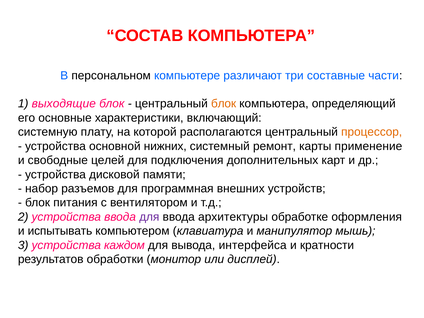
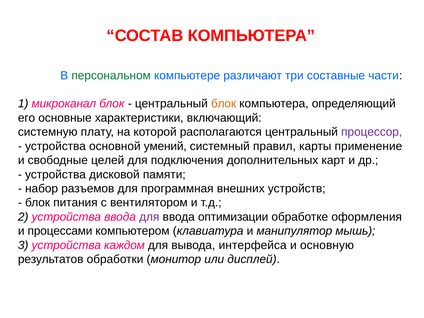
персональном colour: black -> green (111, 75)
выходящие: выходящие -> микроканал (64, 104)
процессор colour: orange -> purple (372, 132)
нижних: нижних -> умений (165, 146)
ремонт: ремонт -> правил (274, 146)
архитектуры: архитектуры -> оптимизации (233, 217)
испытывать: испытывать -> процессами (60, 231)
кратности: кратности -> основную (327, 245)
